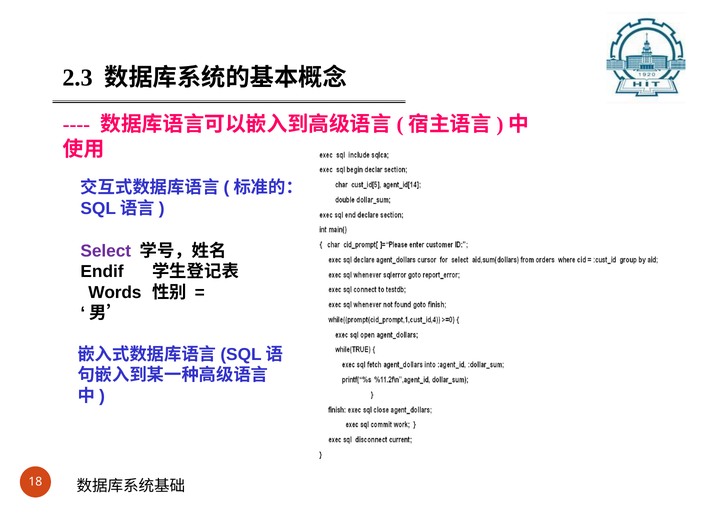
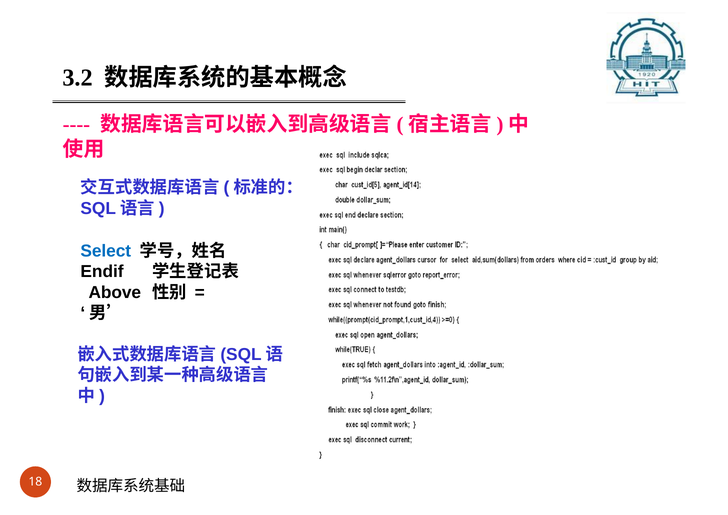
2.3: 2.3 -> 3.2 (78, 77)
Select colour: purple -> blue (106, 251)
Words: Words -> Above (115, 292)
